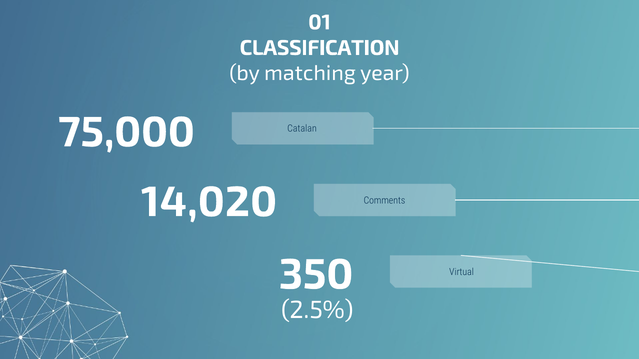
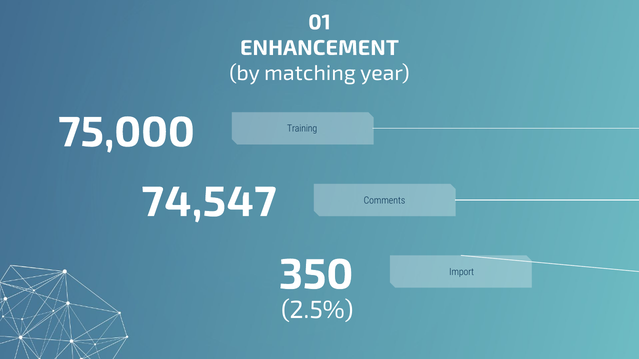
CLASSIFICATION: CLASSIFICATION -> ENHANCEMENT (319, 48)
Catalan: Catalan -> Training (302, 129)
14,020: 14,020 -> 74,547 (209, 202)
Virtual: Virtual -> Import (462, 272)
